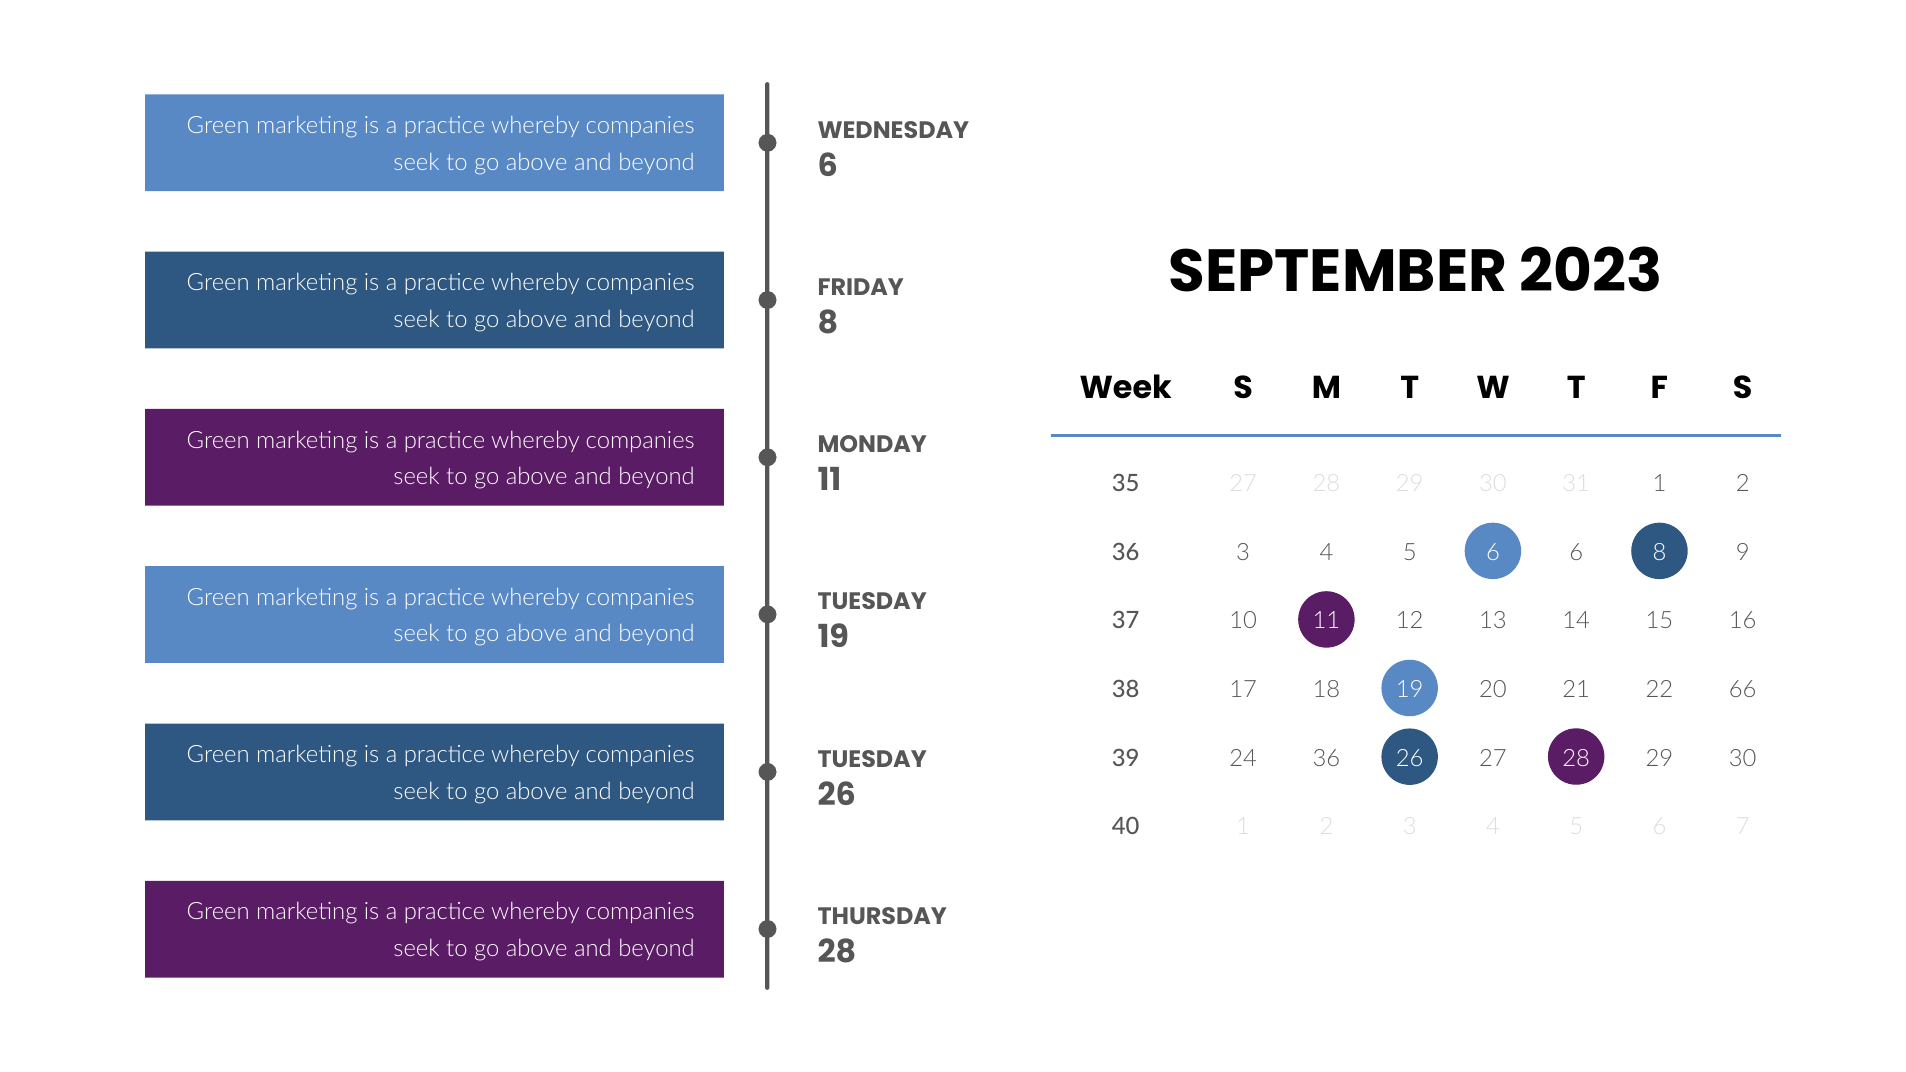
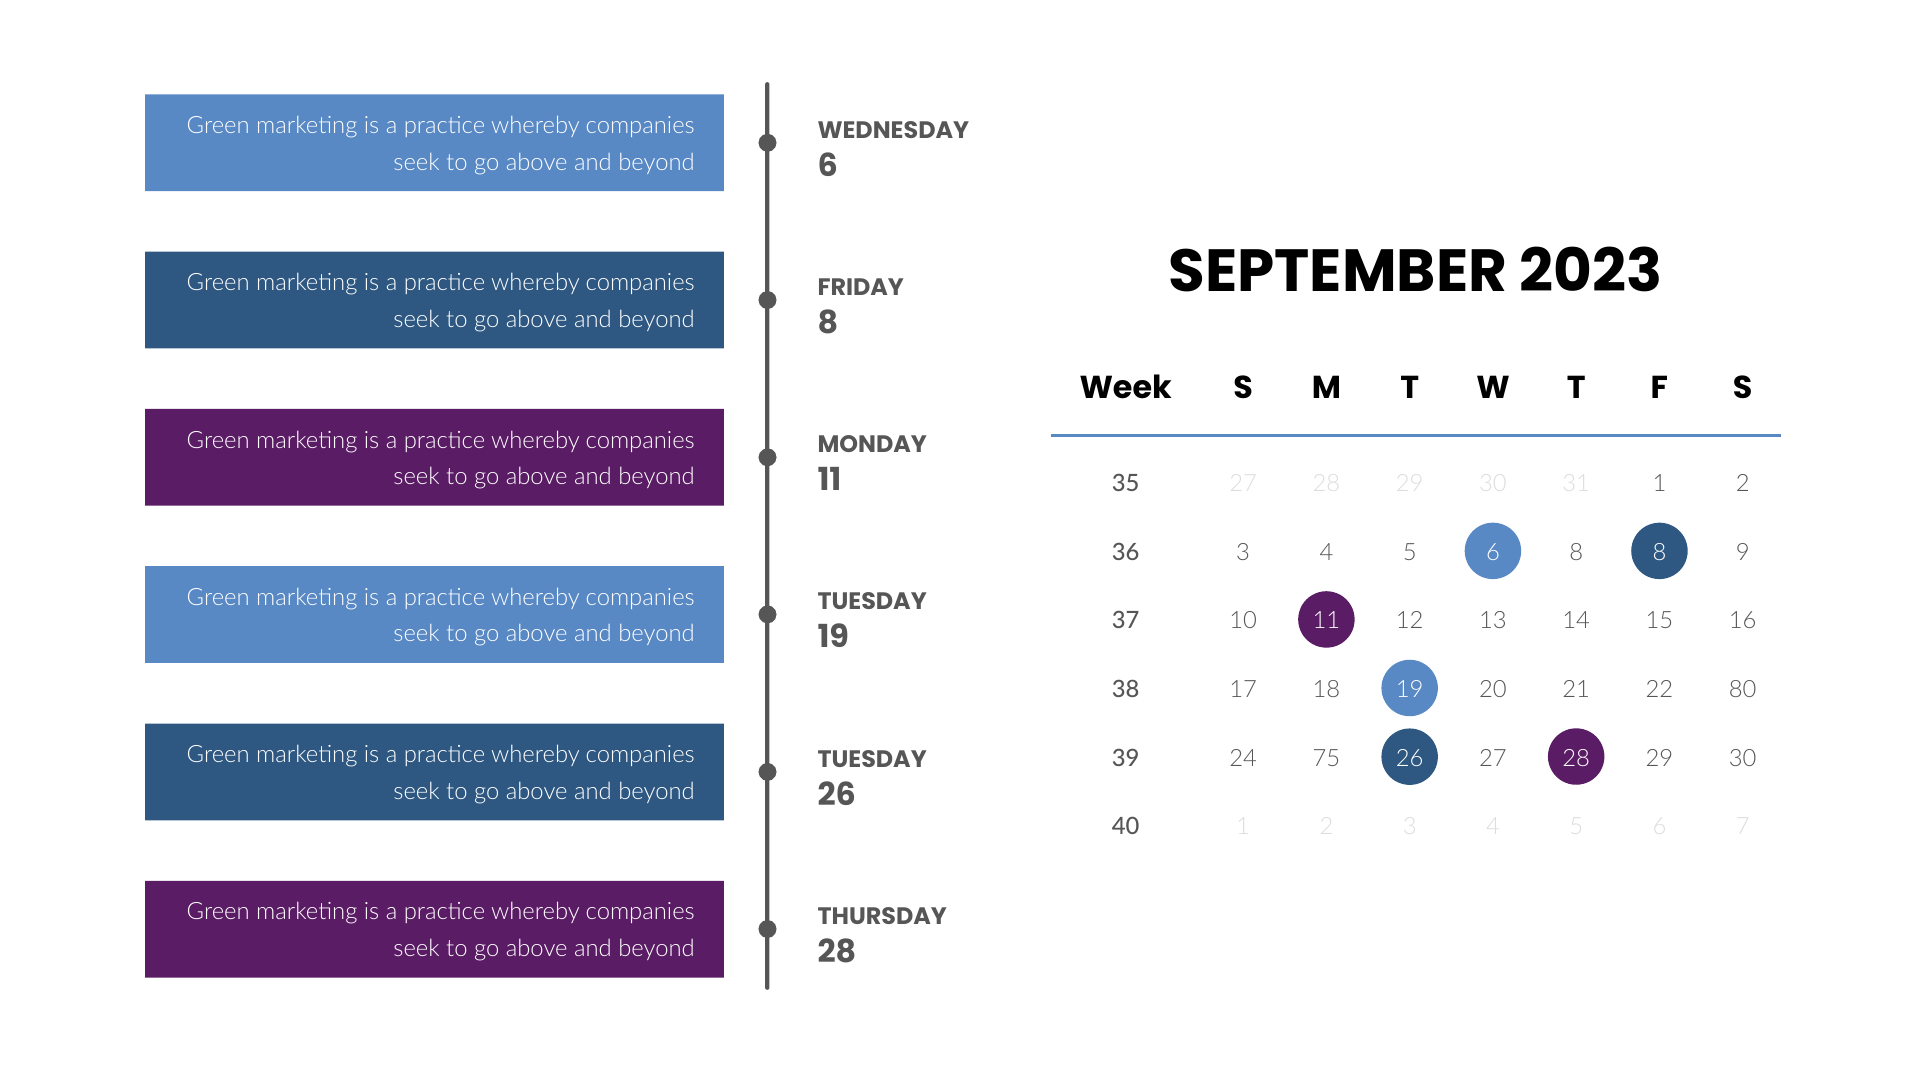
6 6: 6 -> 8 (1576, 553)
66: 66 -> 80 (1743, 690)
24 36: 36 -> 75 (1326, 758)
